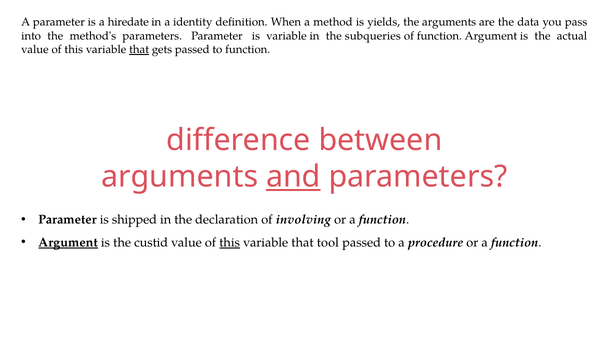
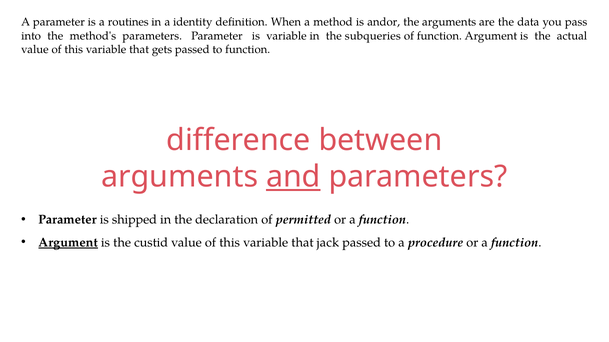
hiredate: hiredate -> routines (128, 22)
yields: yields -> andor (384, 22)
that underline: present -> none (139, 50)
involving: involving -> permitted (303, 220)
this underline: present -> none (230, 243)
tool: tool -> jack (328, 243)
